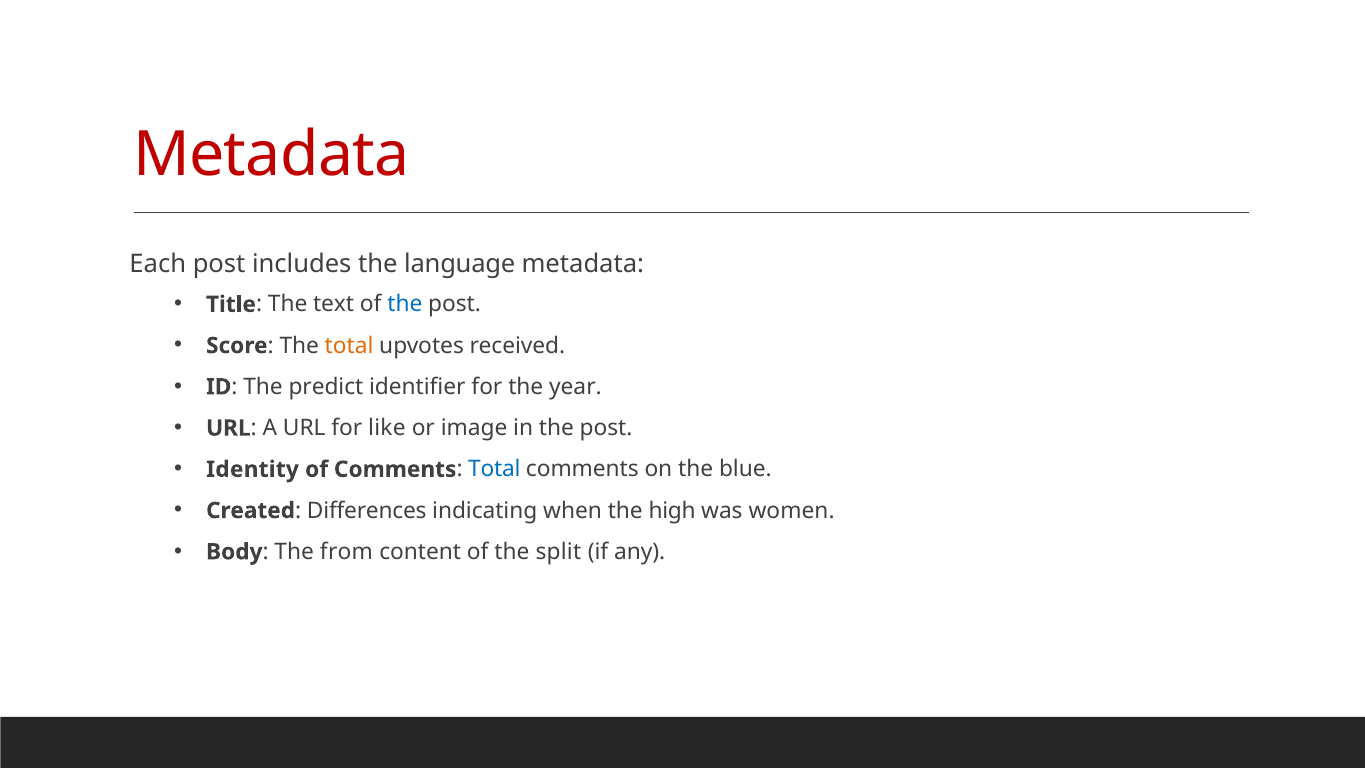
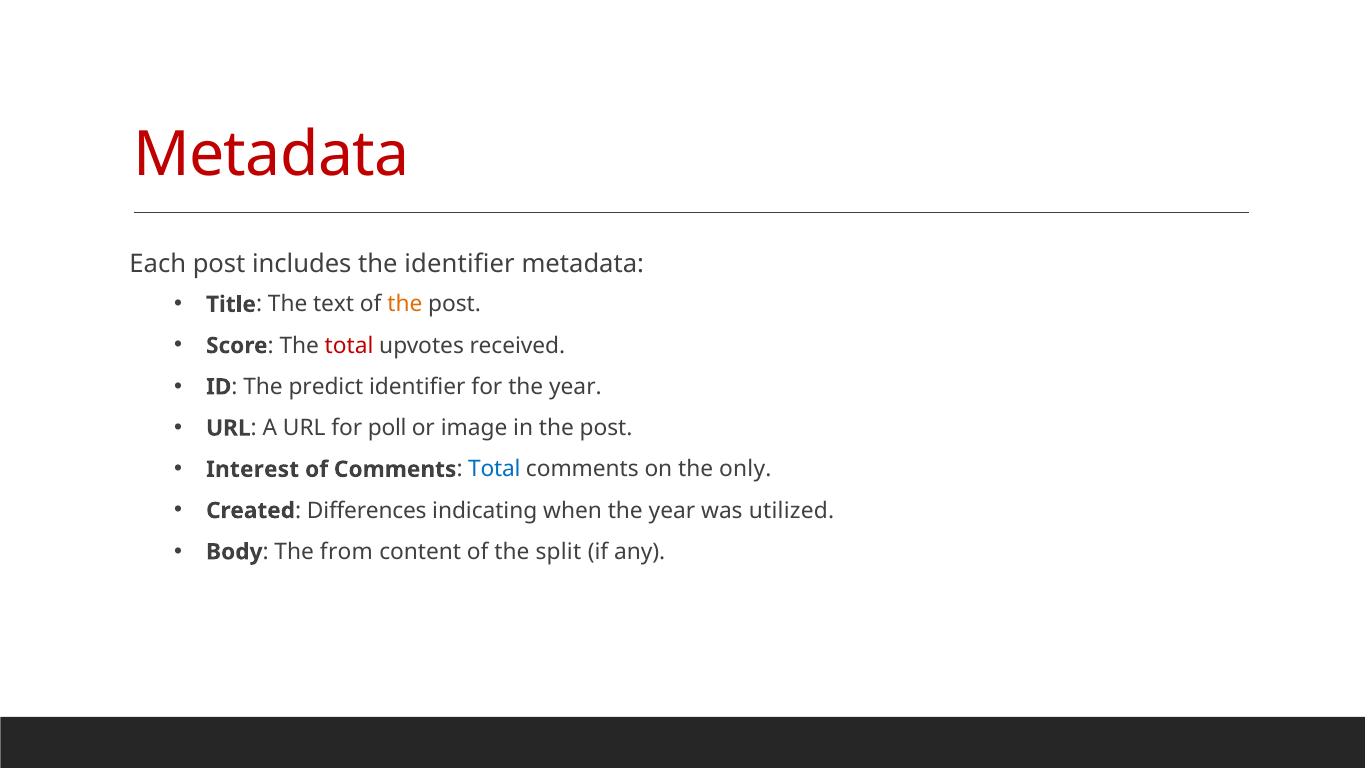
the language: language -> identifier (460, 264)
the colour: blue -> orange (405, 304)
total colour: orange -> red (349, 346)
like: like -> poll (387, 428)
Identity: Identity -> Interest (253, 469)
blue: blue -> only (745, 469)
when the high: high -> year (672, 510)
women: women -> utilized (792, 510)
